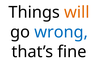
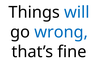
will colour: orange -> blue (77, 12)
